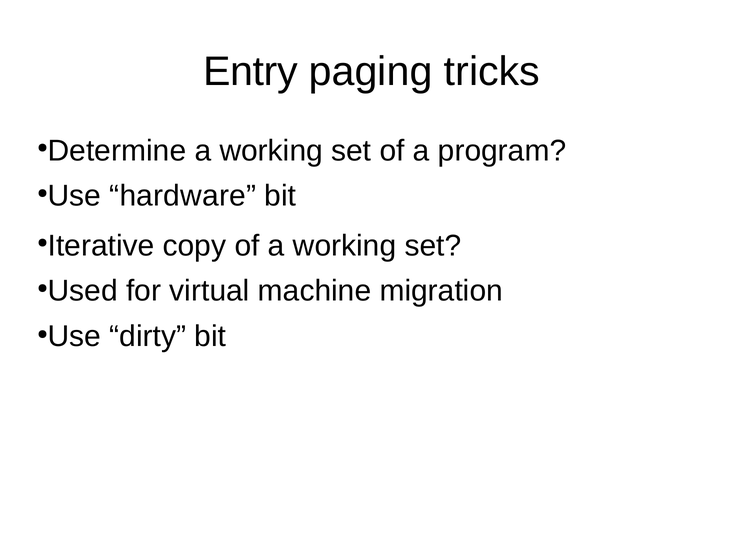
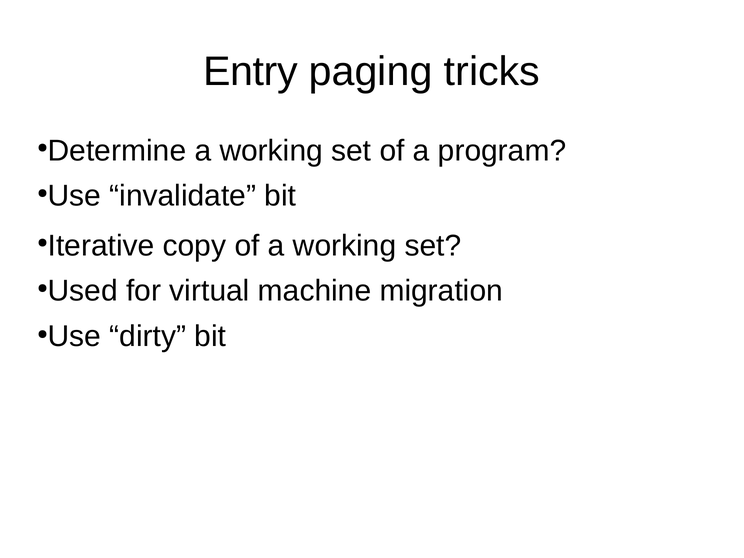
hardware: hardware -> invalidate (183, 196)
